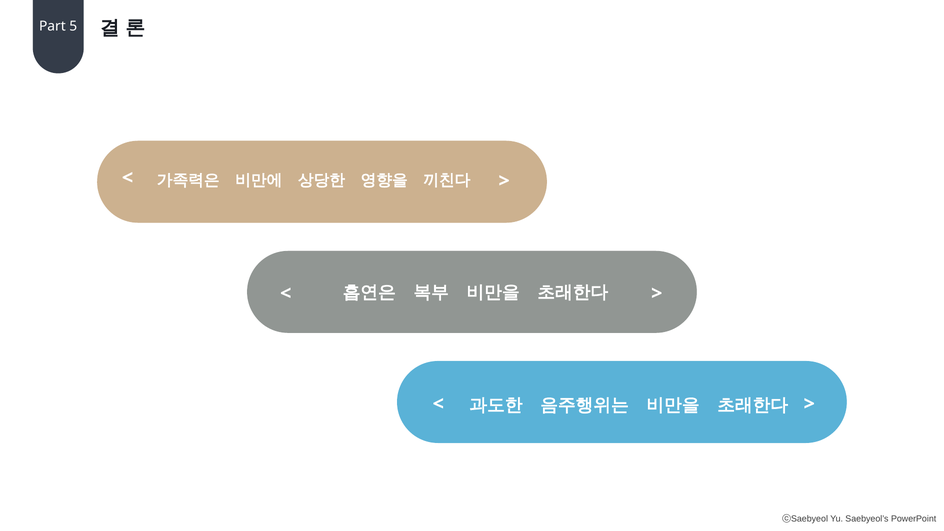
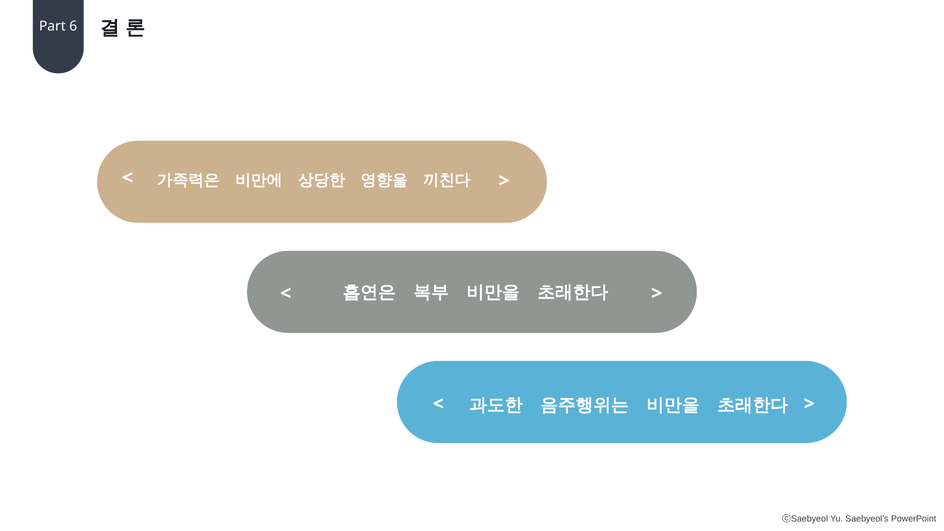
5: 5 -> 6 (73, 26)
